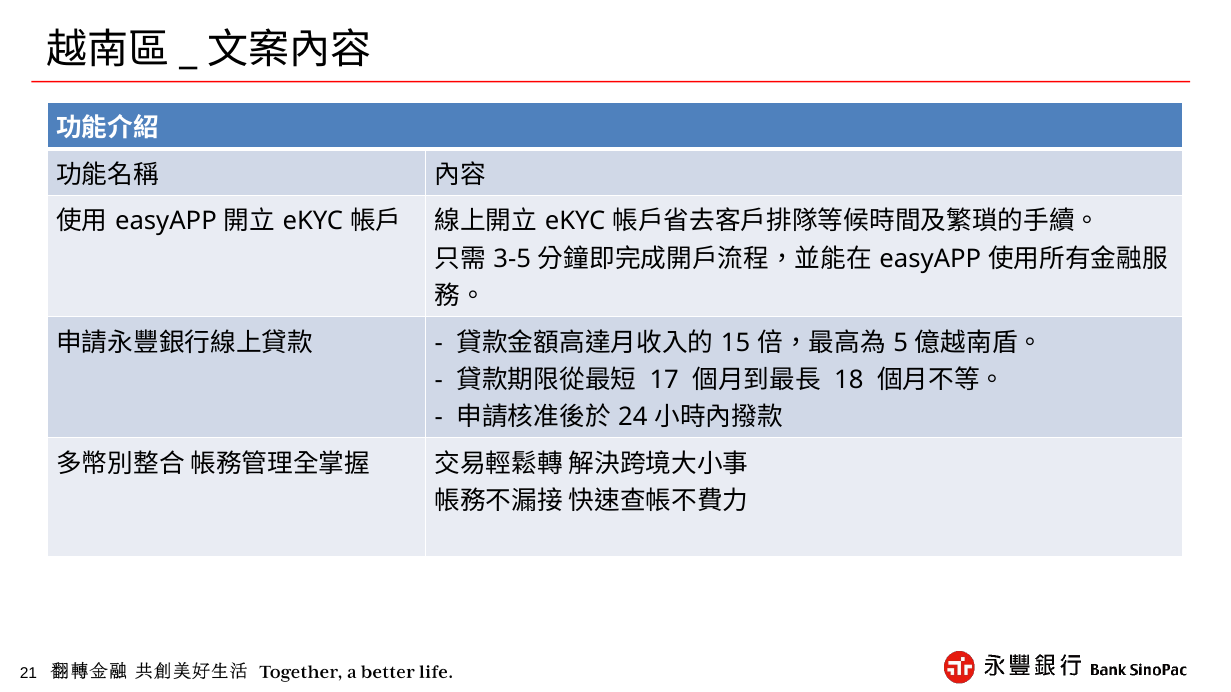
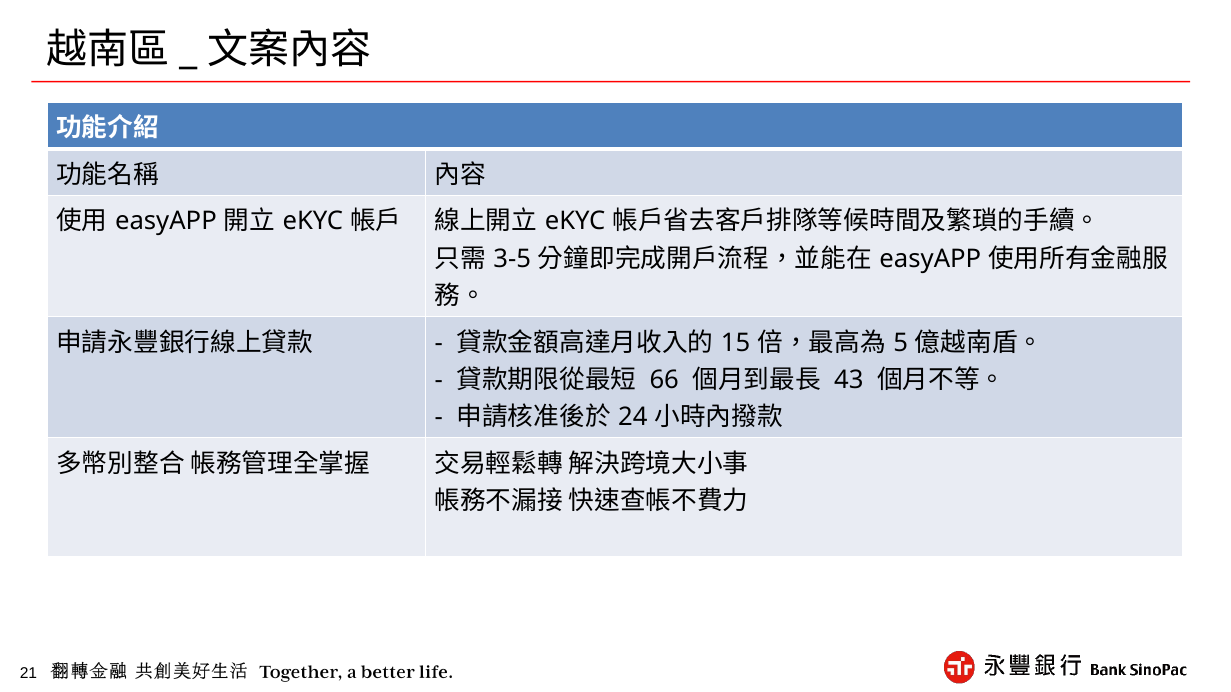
17: 17 -> 66 (664, 380)
18: 18 -> 43 (849, 380)
